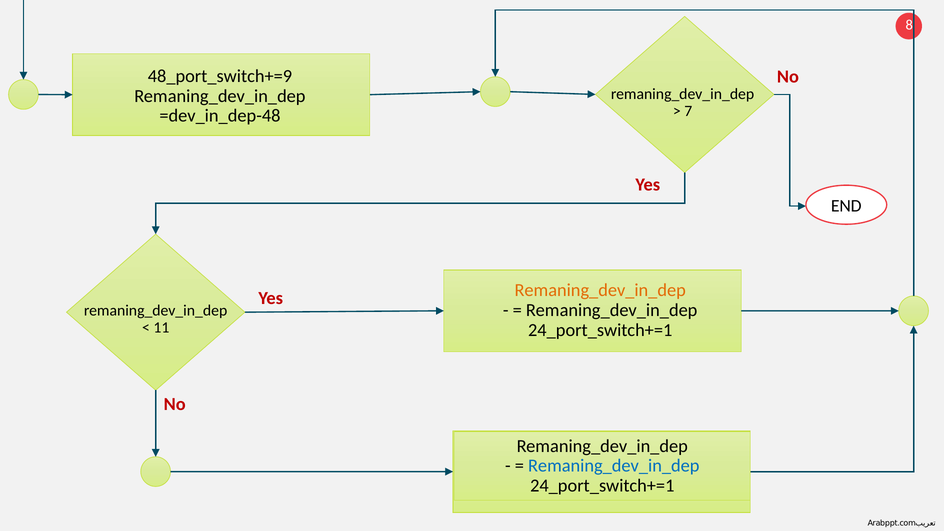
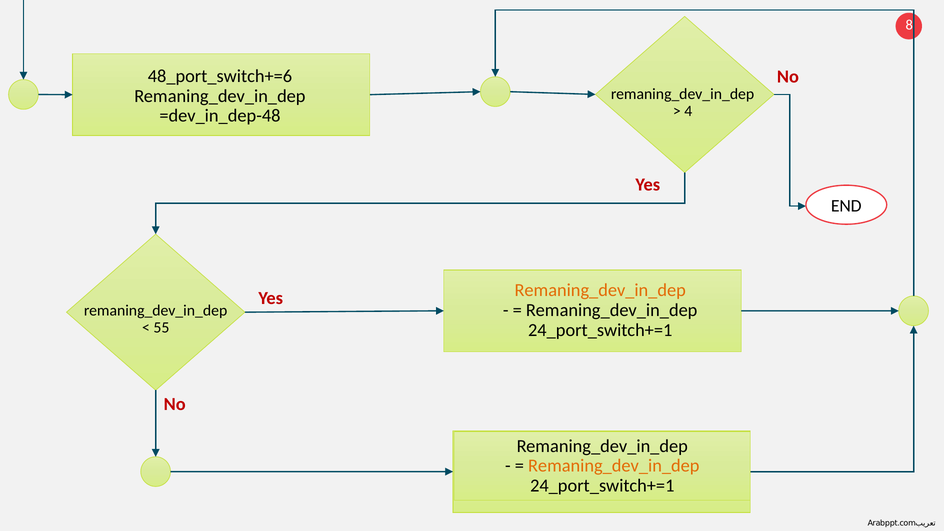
48_port_switch+=9: 48_port_switch+=9 -> 48_port_switch+=6 (220, 76)
7: 7 -> 4 (688, 111)
11: 11 -> 55 (161, 328)
Remaning_dev_in_dep colour: blue -> orange (614, 466)
